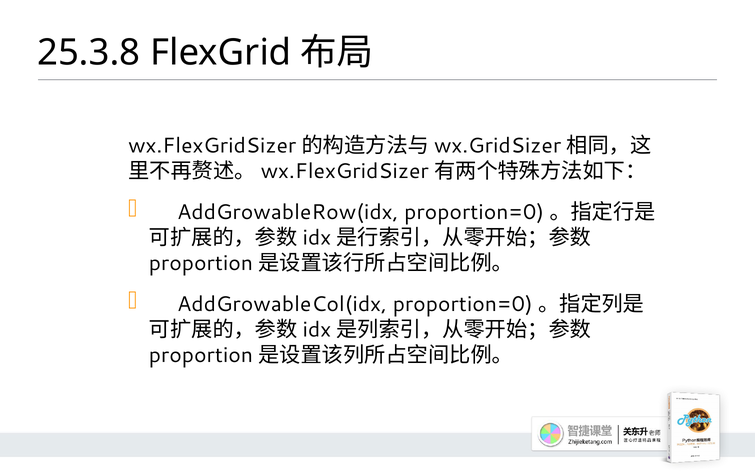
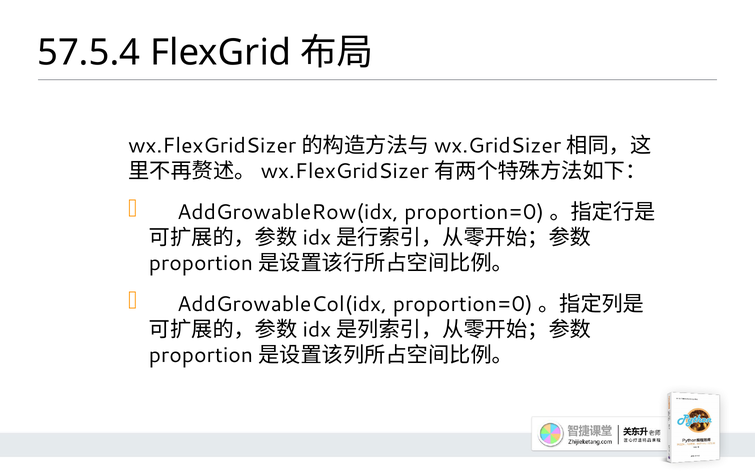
25.3.8: 25.3.8 -> 57.5.4 (89, 53)
